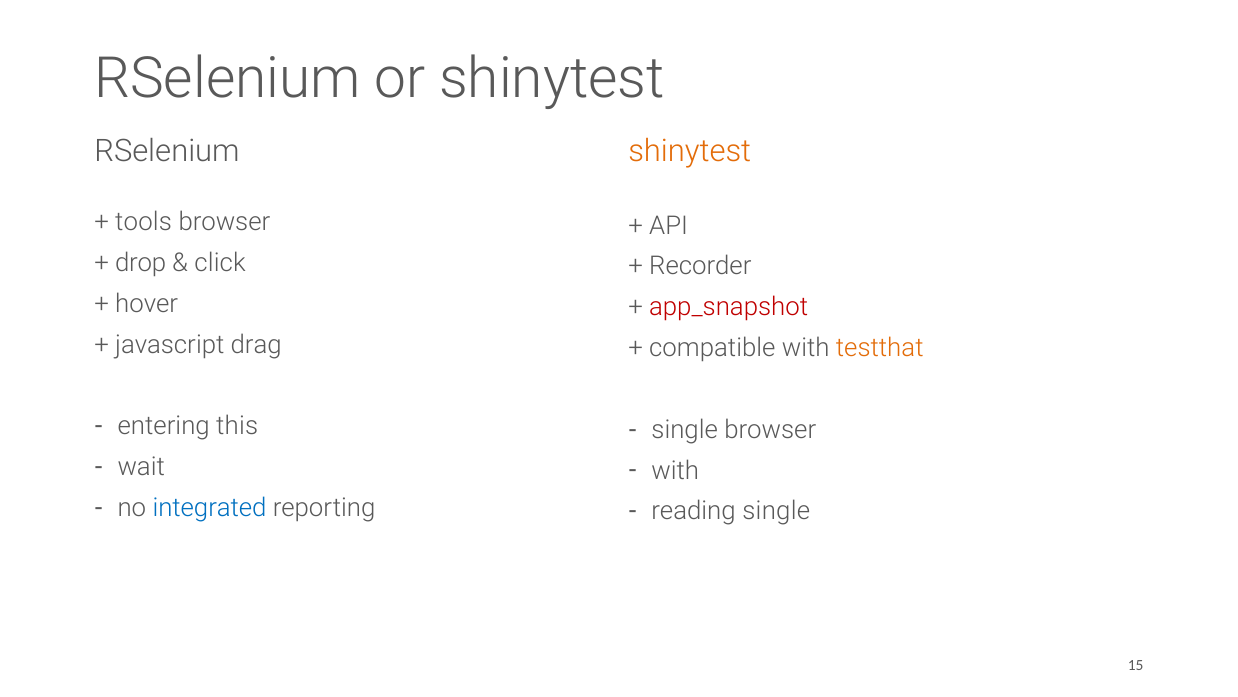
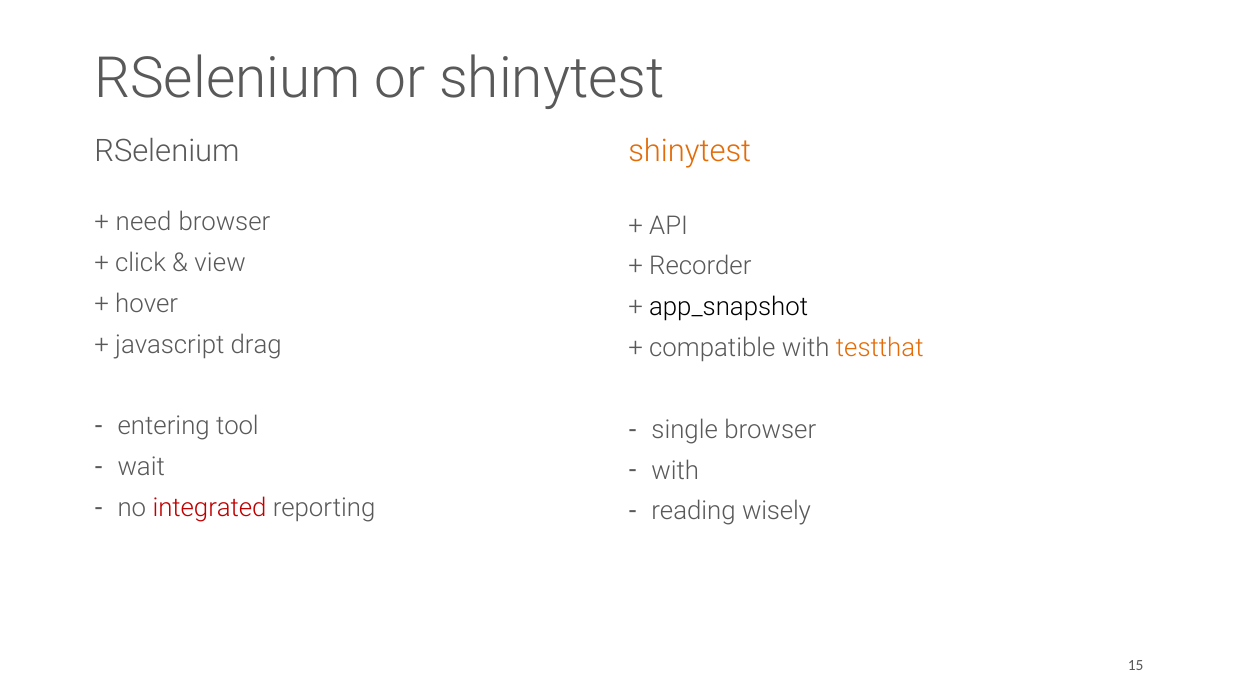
tools: tools -> need (144, 222)
drop: drop -> click (141, 263)
click: click -> view (220, 263)
app_snapshot colour: red -> black (729, 307)
this: this -> tool (237, 426)
integrated colour: blue -> red (210, 507)
reading single: single -> wisely (777, 511)
